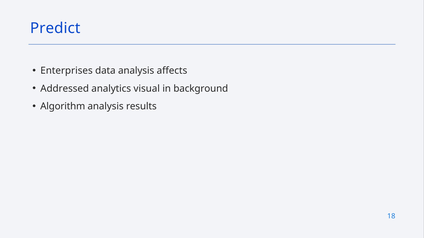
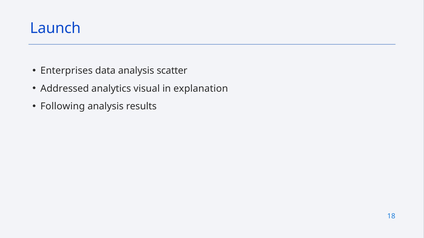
Predict: Predict -> Launch (55, 28)
affects: affects -> scatter (172, 71)
background: background -> explanation (201, 89)
Algorithm: Algorithm -> Following (63, 107)
